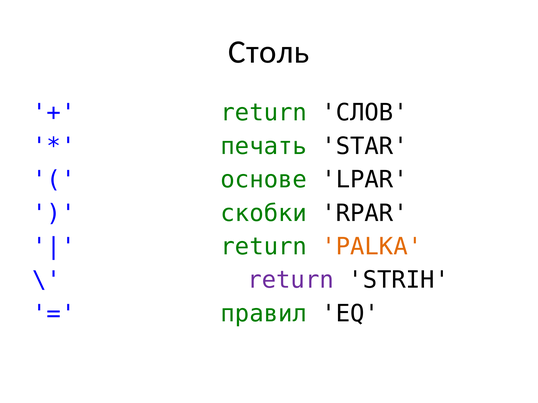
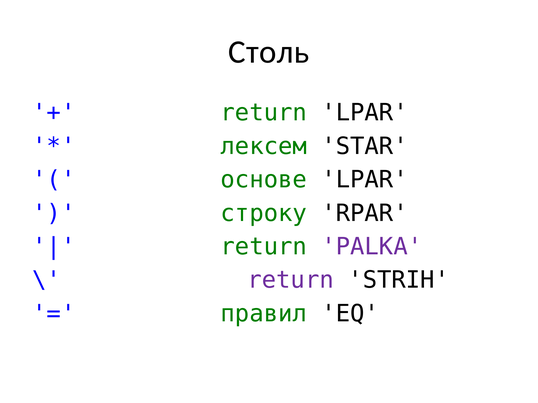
return СЛОВ: СЛОВ -> LPAR (365, 113)
печать: печать -> лексем (264, 146)
скобки: скобки -> строку (264, 213)
PALKA colour: orange -> purple (372, 247)
